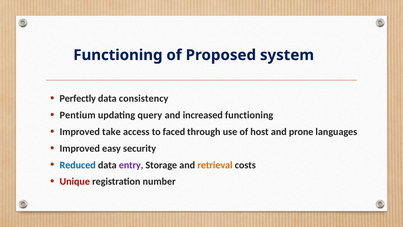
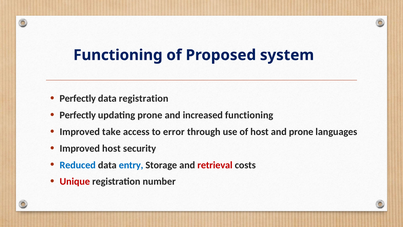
data consistency: consistency -> registration (144, 98)
Pentium: Pentium -> Perfectly (78, 115)
updating query: query -> prone (150, 115)
faced: faced -> error (174, 132)
Improved easy: easy -> host (111, 148)
entry colour: purple -> blue (131, 165)
retrieval colour: orange -> red (215, 165)
